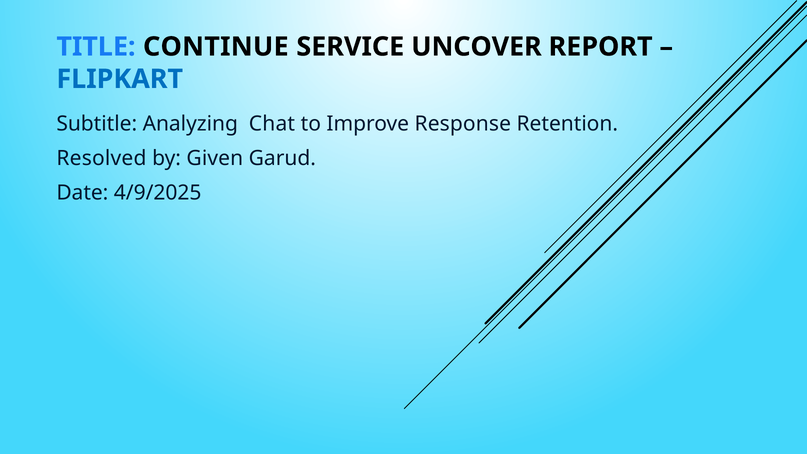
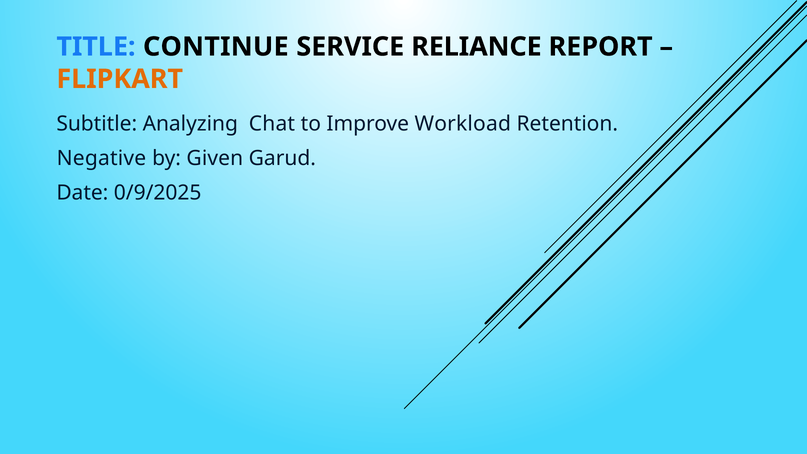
UNCOVER: UNCOVER -> RELIANCE (476, 47)
FLIPKART colour: blue -> orange (120, 79)
Response: Response -> Workload (463, 124)
Resolved: Resolved -> Negative (101, 158)
4/9/2025: 4/9/2025 -> 0/9/2025 (158, 193)
